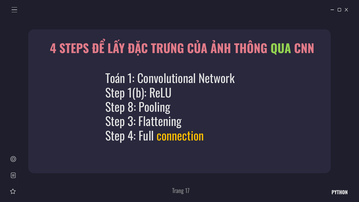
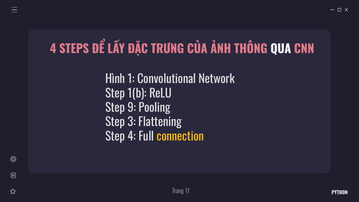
QUA colour: light green -> white (281, 49)
Toán: Toán -> Hình (115, 79)
8: 8 -> 9 (132, 108)
